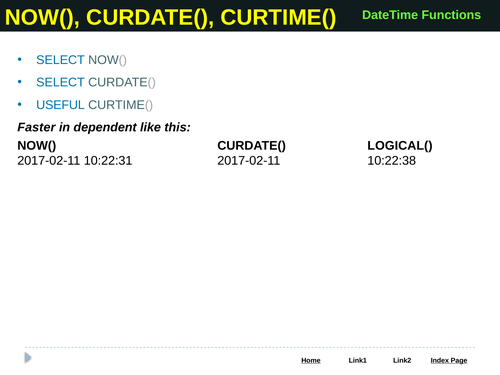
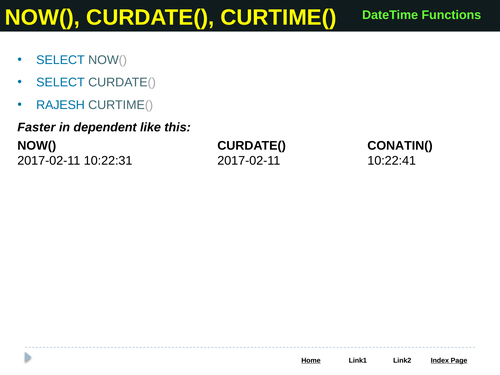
USEFUL: USEFUL -> RAJESH (61, 105)
LOGICAL(: LOGICAL( -> CONATIN( (400, 146)
10:22:38: 10:22:38 -> 10:22:41 (392, 161)
